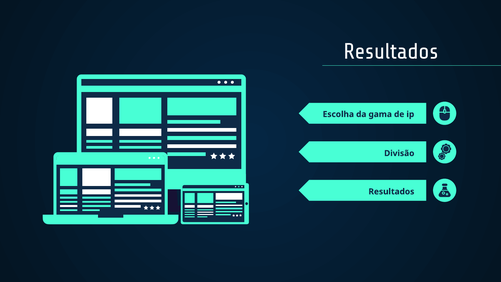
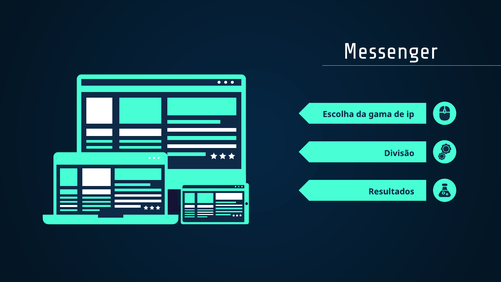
Resultados: Resultados -> Messenger (391, 51)
